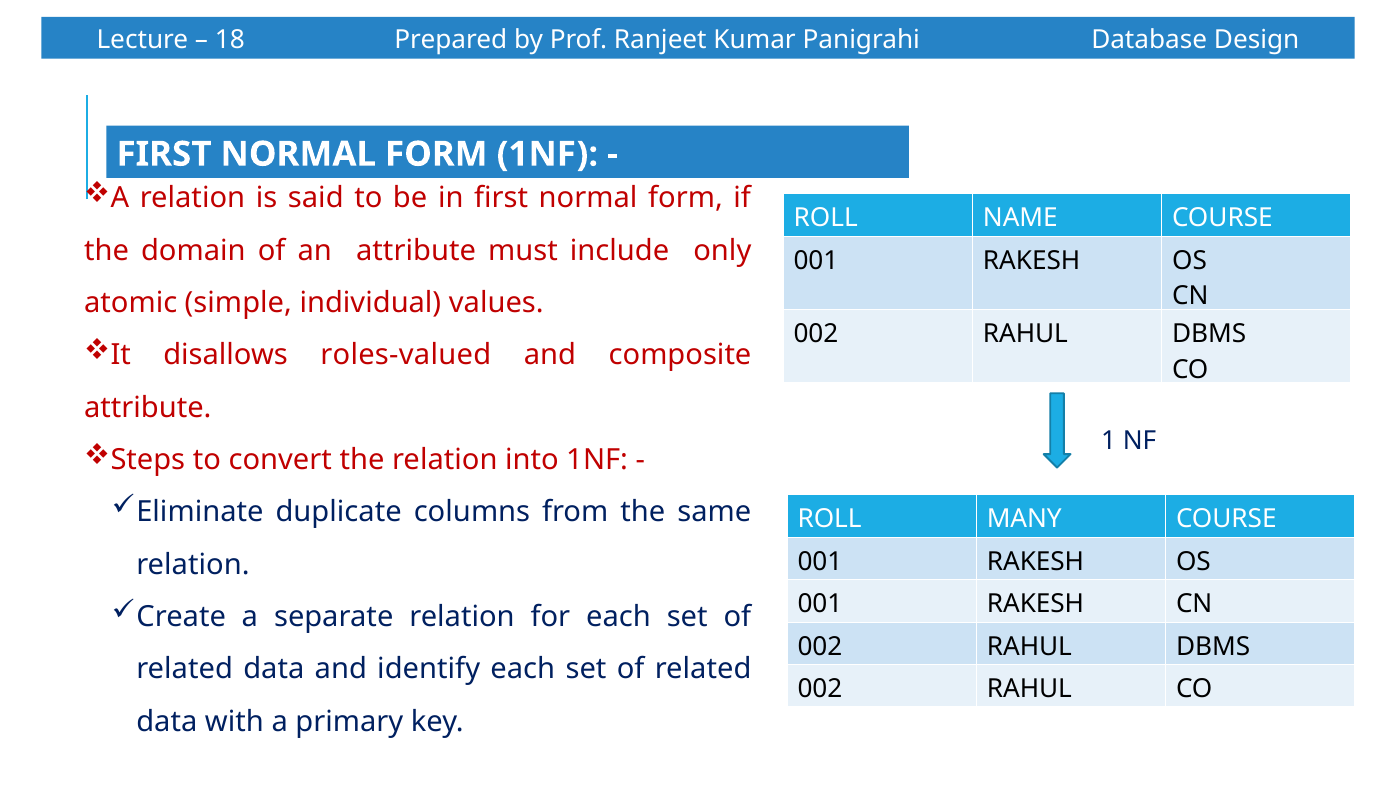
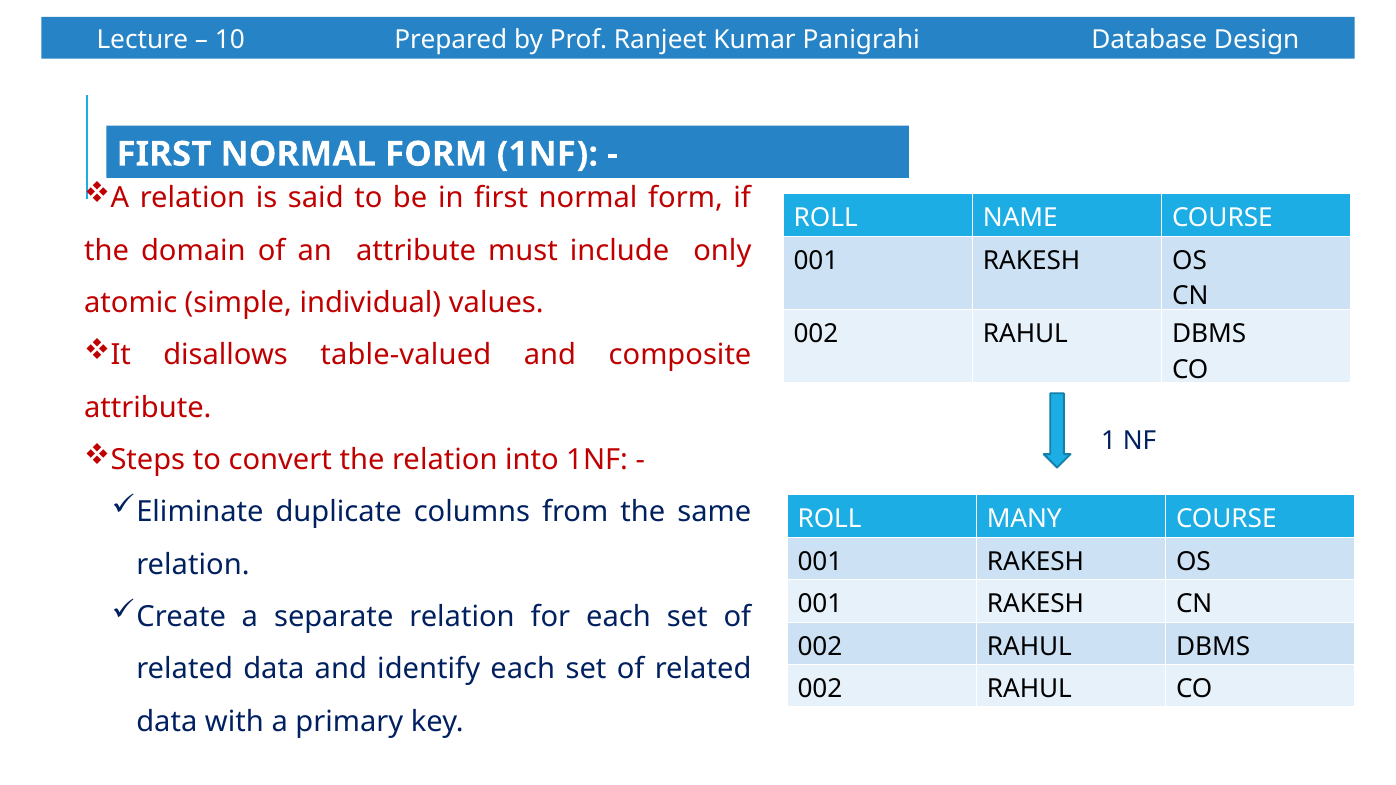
18: 18 -> 10 (230, 40)
roles-valued: roles-valued -> table-valued (406, 355)
